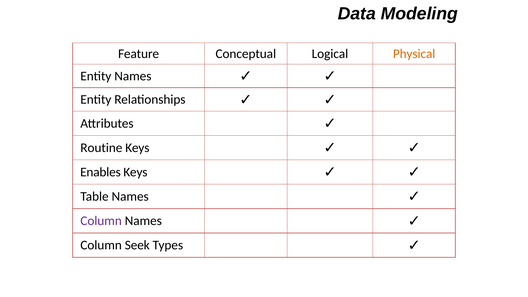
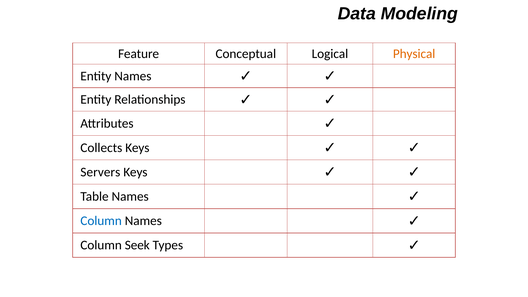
Routine: Routine -> Collects (101, 148)
Enables: Enables -> Servers (100, 172)
Column colour: purple -> blue (101, 221)
